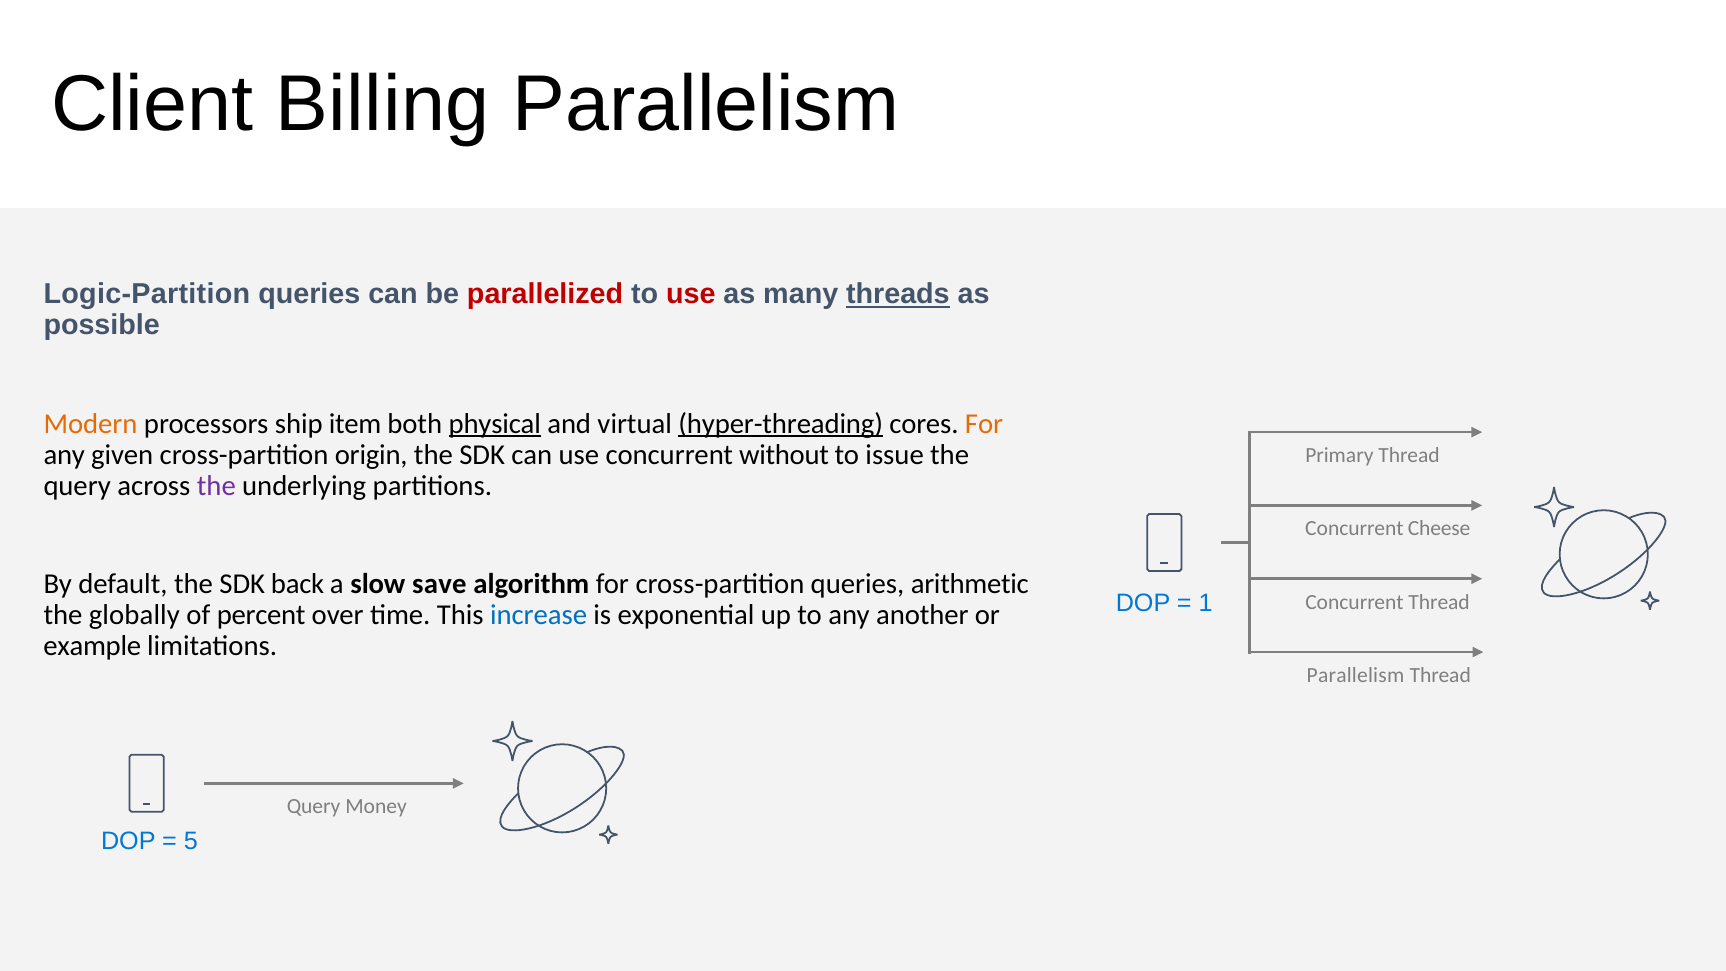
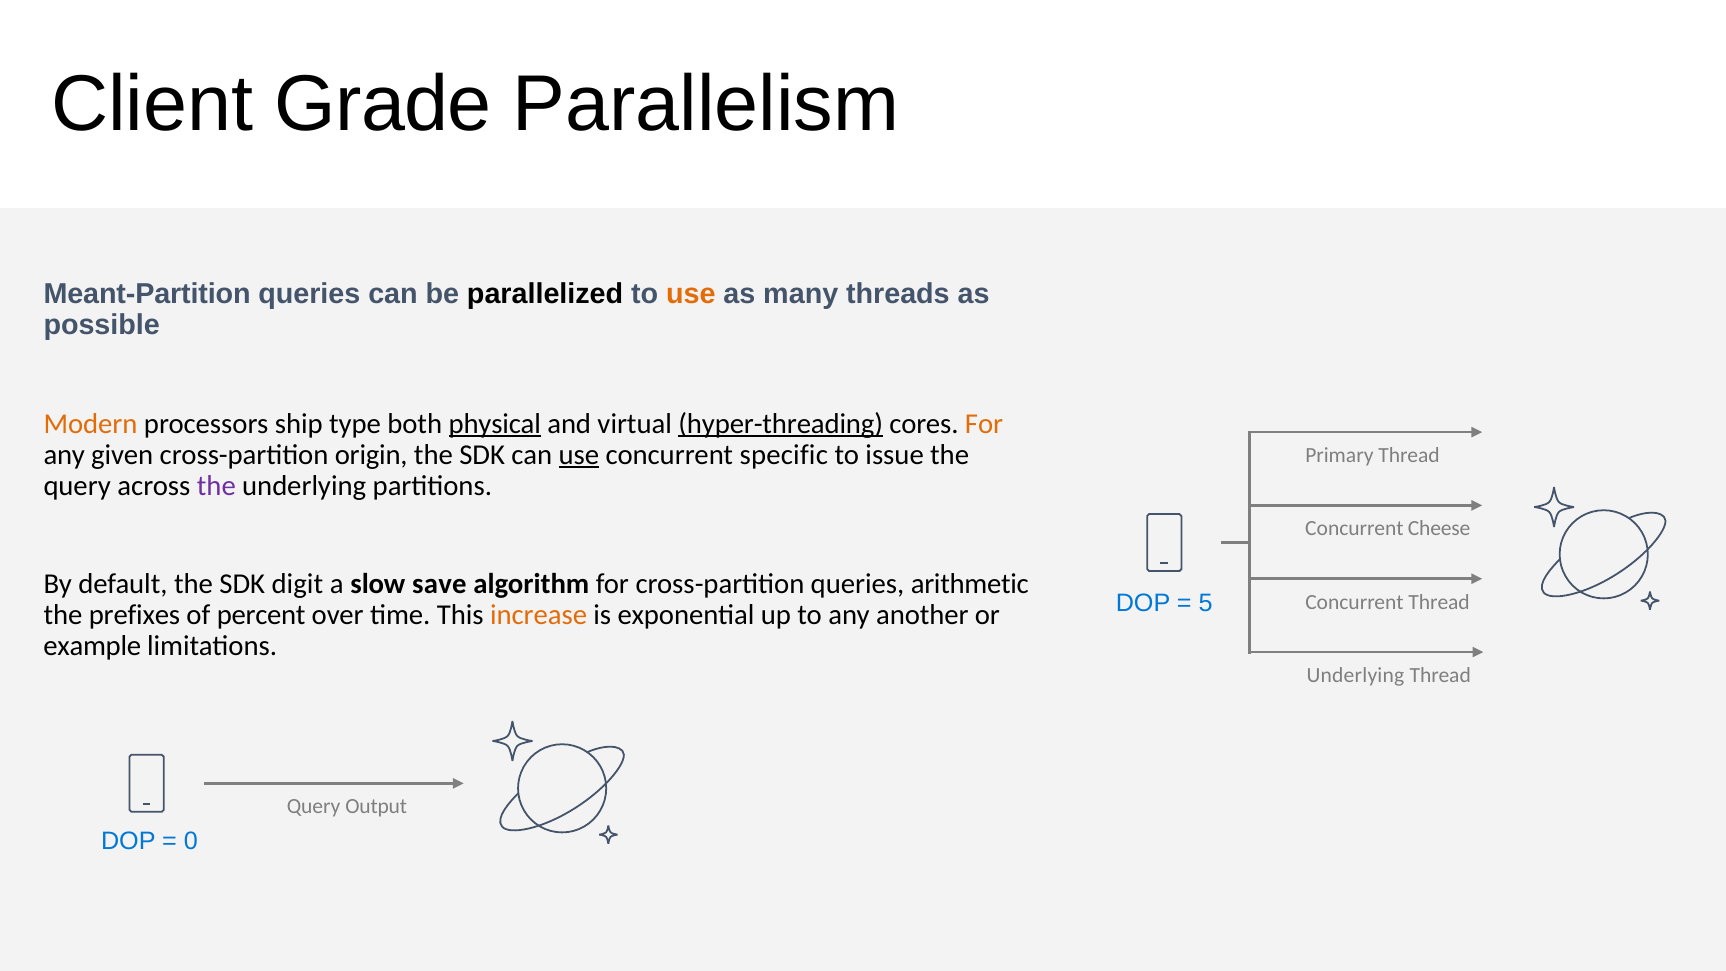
Billing: Billing -> Grade (383, 104)
Logic-Partition: Logic-Partition -> Meant-Partition (147, 294)
parallelized colour: red -> black (545, 294)
use colour: red -> orange (691, 294)
threads underline: present -> none (898, 294)
item: item -> type (355, 424)
use underline: none -> present (579, 455)
without: without -> specific (784, 455)
back: back -> digit (297, 584)
1: 1 -> 5 (1206, 603)
globally: globally -> prefixes (135, 615)
increase colour: blue -> orange (539, 615)
Parallelism: Parallelism -> Underlying (1355, 675)
Money: Money -> Output (376, 807)
5: 5 -> 0 (191, 841)
